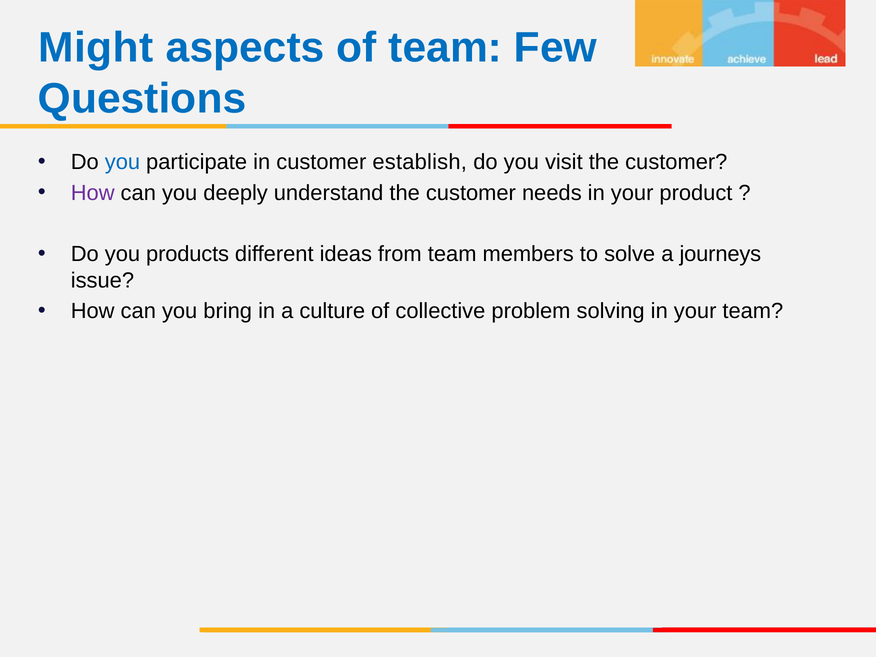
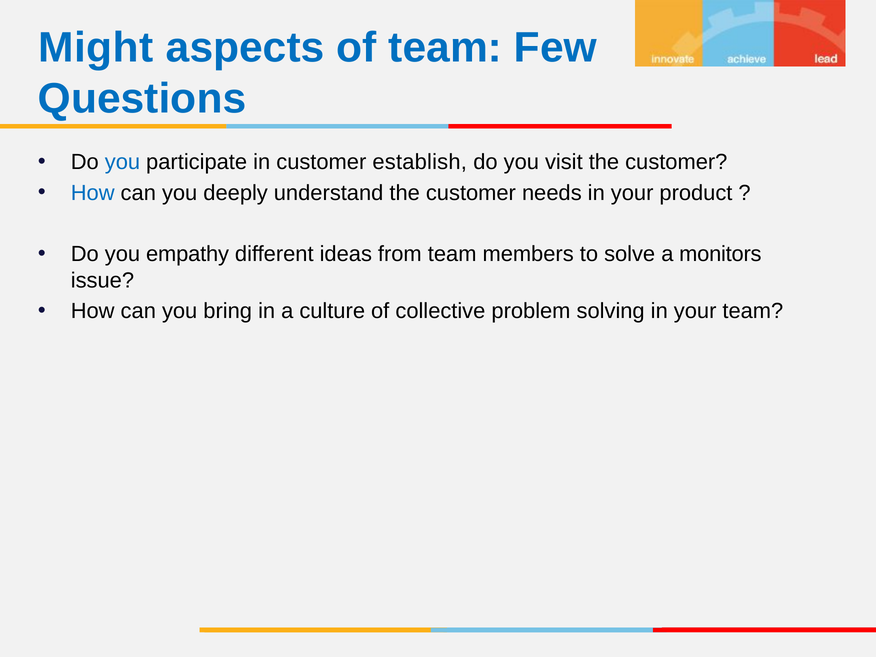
How colour: purple -> blue (93, 193)
products: products -> empathy (188, 254)
journeys: journeys -> monitors (720, 254)
